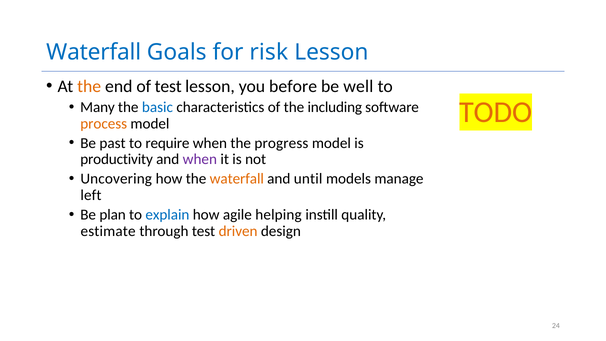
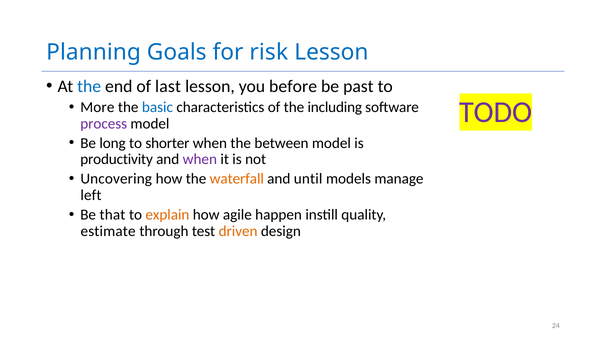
Waterfall: Waterfall -> Planning (94, 52)
the colour: orange -> blue (89, 86)
of test: test -> last (168, 86)
well: well -> past (358, 86)
Many: Many -> More (97, 107)
TODO colour: orange -> purple (496, 112)
process colour: orange -> purple (104, 124)
past: past -> long (113, 143)
require: require -> shorter (167, 143)
progress: progress -> between (282, 143)
plan: plan -> that (112, 215)
explain colour: blue -> orange (167, 215)
helping: helping -> happen (279, 215)
